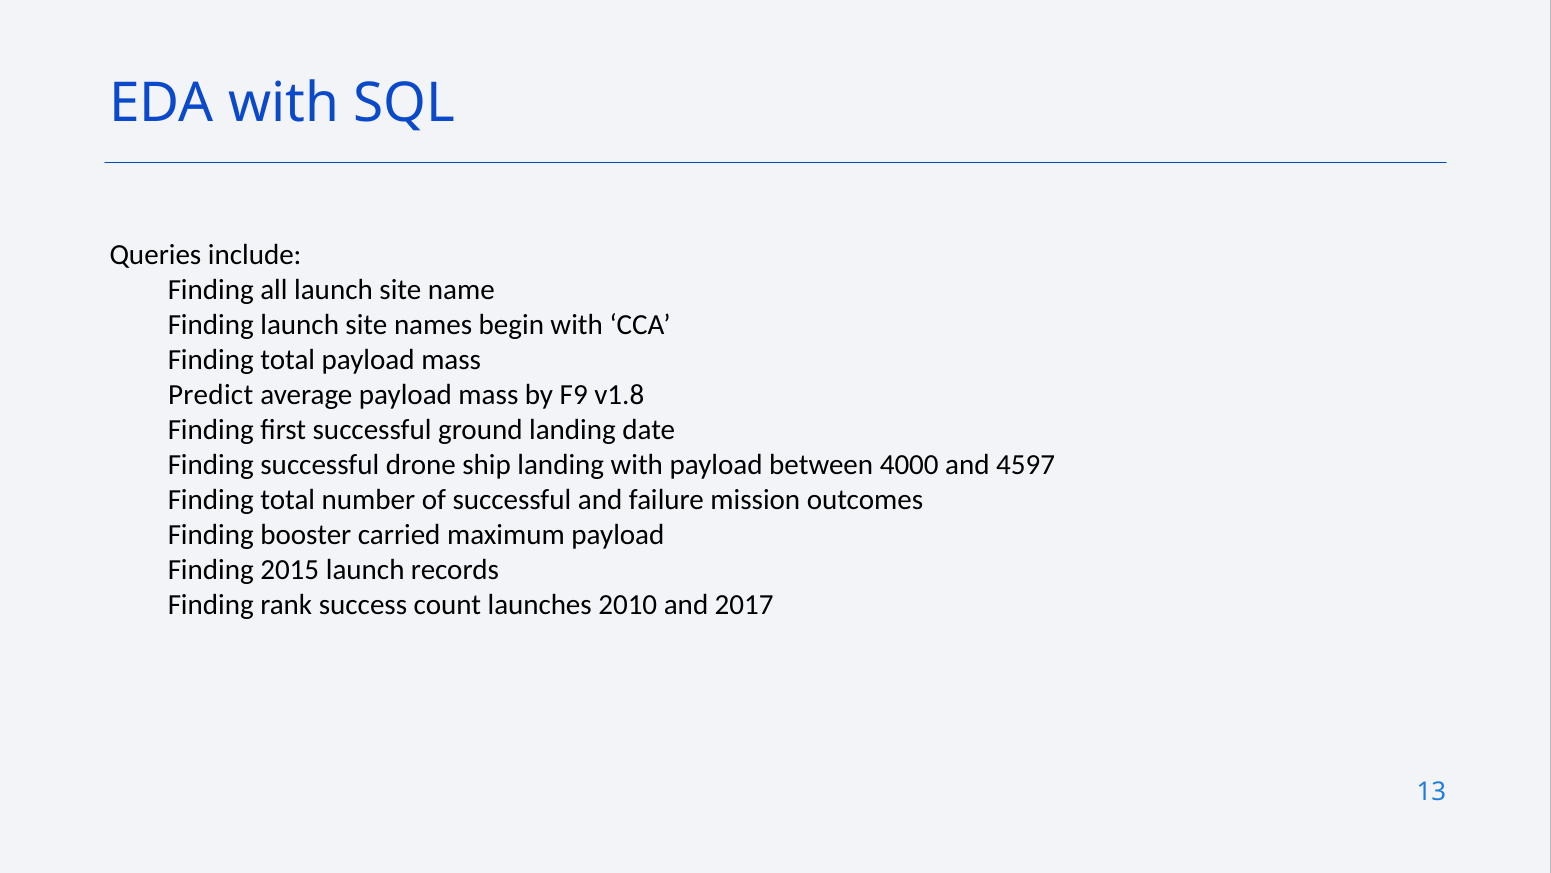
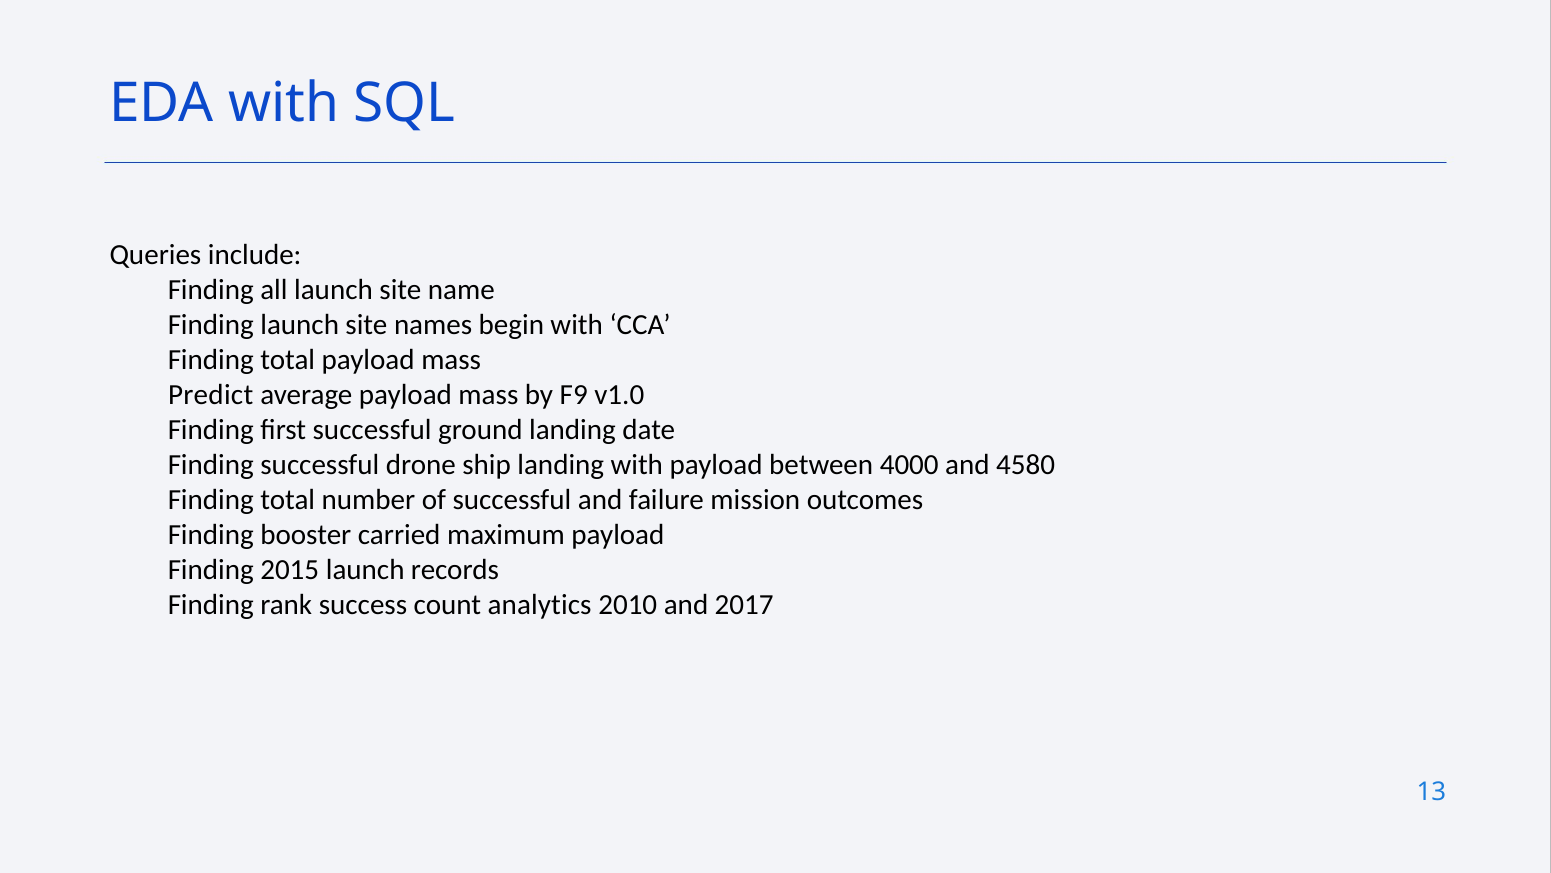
v1.8: v1.8 -> v1.0 (619, 395)
4597: 4597 -> 4580 (1026, 464)
launches: launches -> analytics (540, 604)
